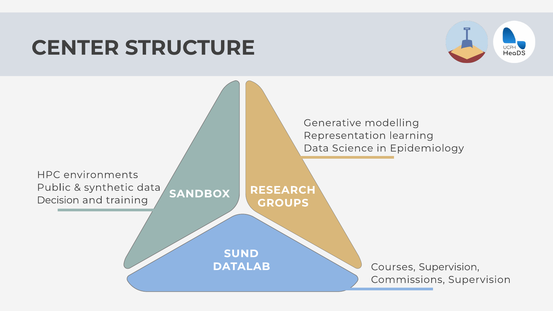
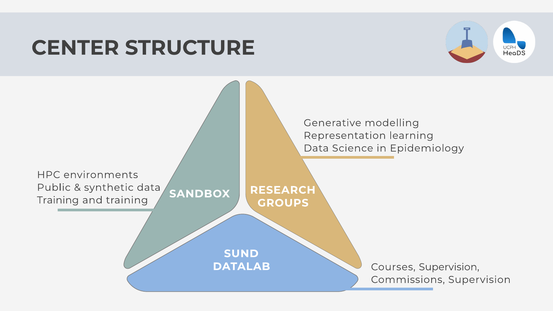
Decision: Decision -> Training (58, 200)
